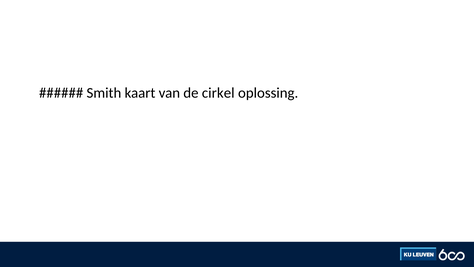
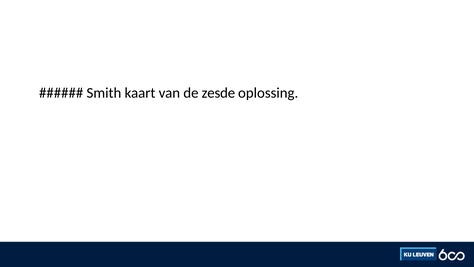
cirkel: cirkel -> zesde (218, 93)
